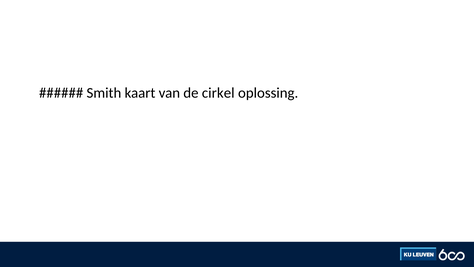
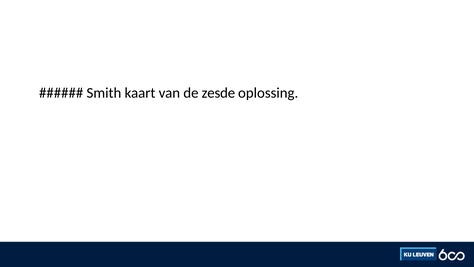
cirkel: cirkel -> zesde (218, 93)
